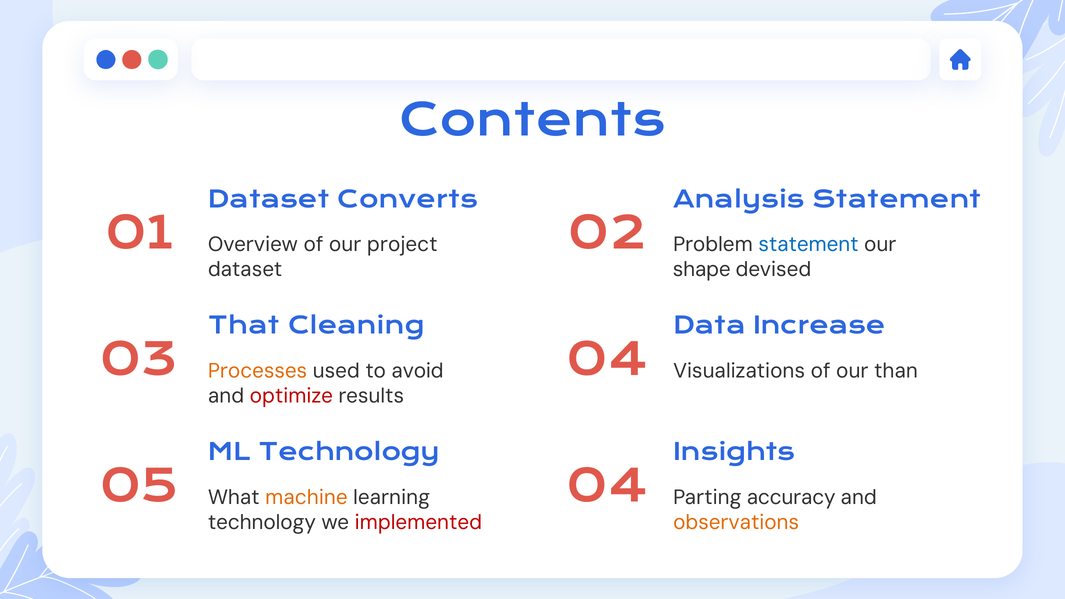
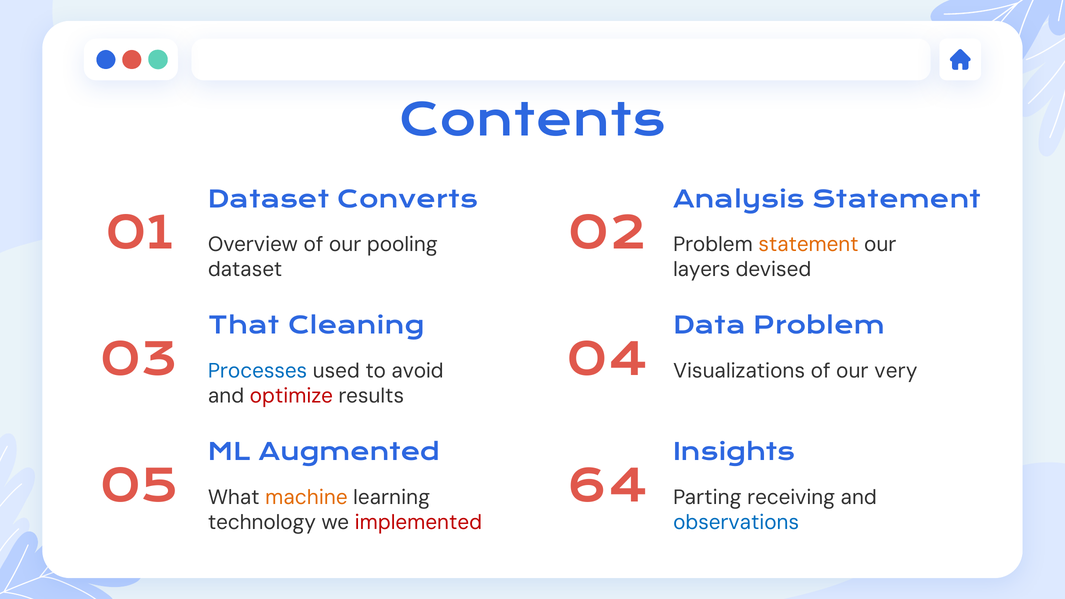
project: project -> pooling (402, 245)
statement colour: blue -> orange (809, 245)
shape: shape -> layers (702, 269)
Data Increase: Increase -> Problem (819, 326)
Processes colour: orange -> blue (258, 371)
than: than -> very (896, 371)
ML Technology: Technology -> Augmented (349, 453)
05 04: 04 -> 64 (607, 487)
accuracy: accuracy -> receiving (791, 497)
observations colour: orange -> blue (736, 522)
